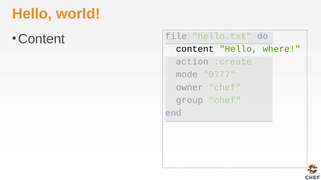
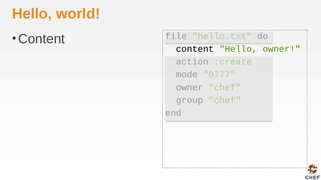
Hello where: where -> owner (282, 49)
